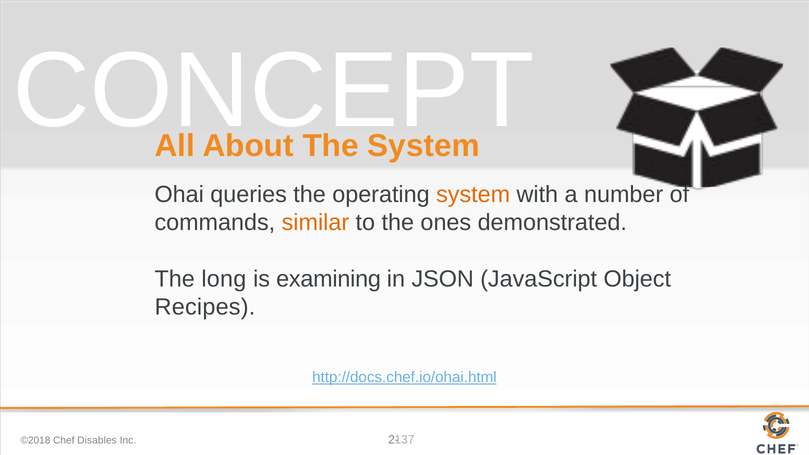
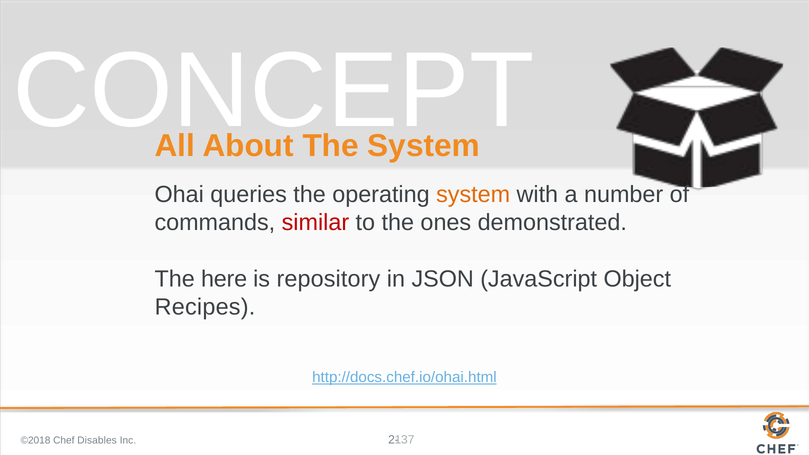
similar colour: orange -> red (315, 223)
long: long -> here (224, 279)
examining: examining -> repository (328, 279)
